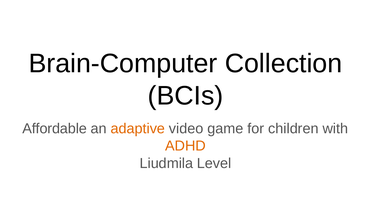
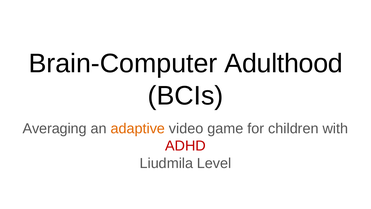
Collection: Collection -> Adulthood (284, 63)
Affordable: Affordable -> Averaging (55, 128)
ADHD colour: orange -> red (186, 146)
